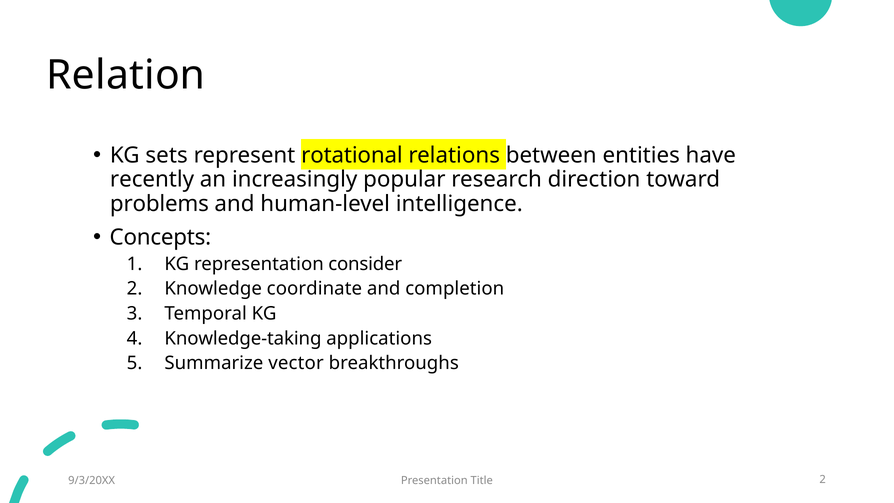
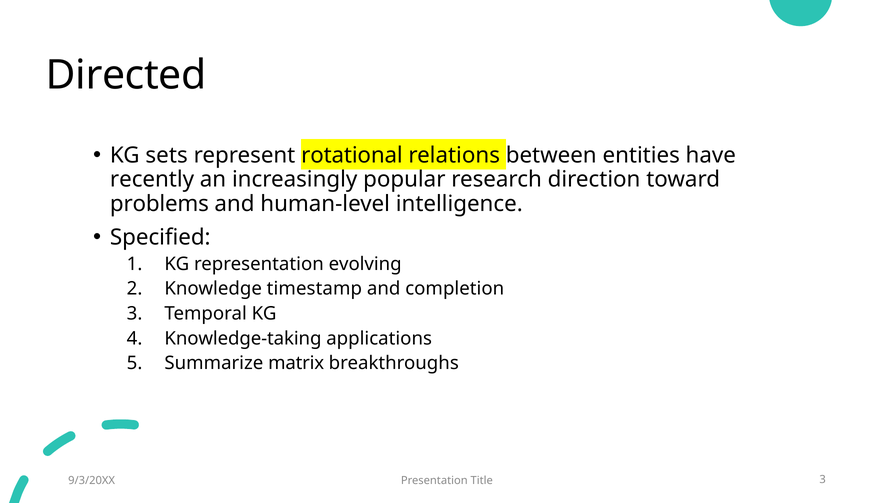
Relation: Relation -> Directed (126, 75)
Concepts: Concepts -> Specified (160, 237)
consider: consider -> evolving (365, 264)
coordinate: coordinate -> timestamp (314, 289)
vector: vector -> matrix (296, 363)
Title 2: 2 -> 3 (823, 479)
